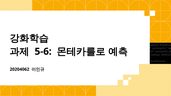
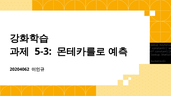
5-6: 5-6 -> 5-3 (43, 52)
